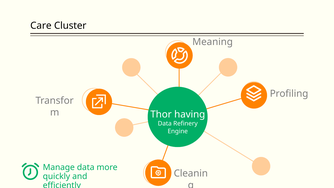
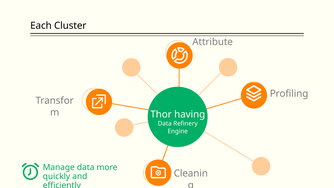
Care: Care -> Each (41, 26)
Meaning: Meaning -> Attribute (213, 42)
